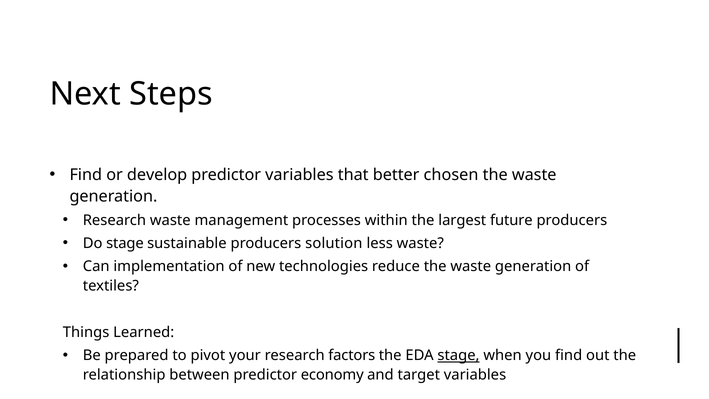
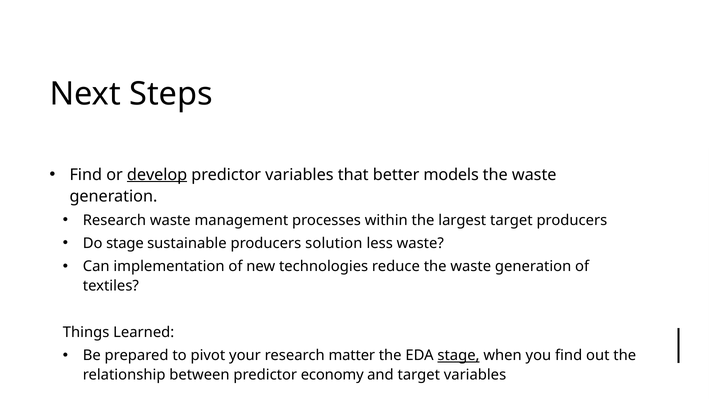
develop underline: none -> present (157, 175)
chosen: chosen -> models (451, 175)
largest future: future -> target (511, 220)
factors: factors -> matter (352, 355)
